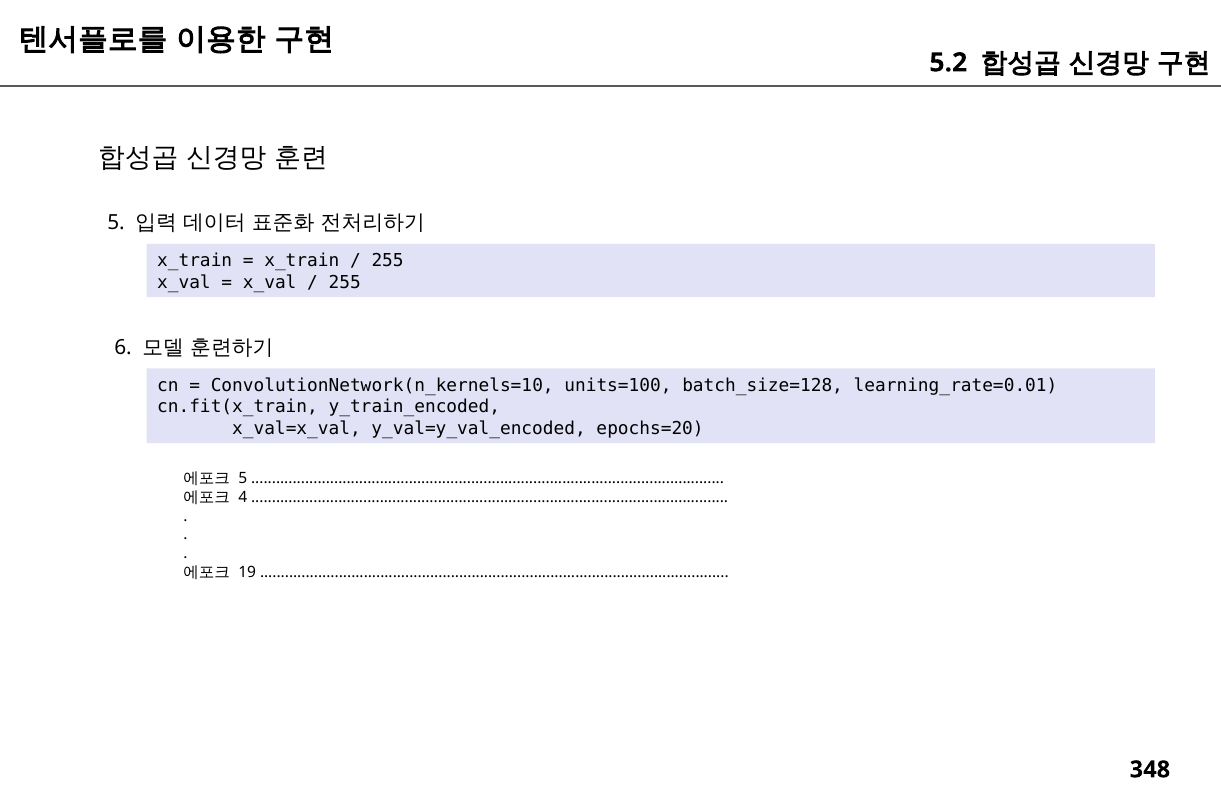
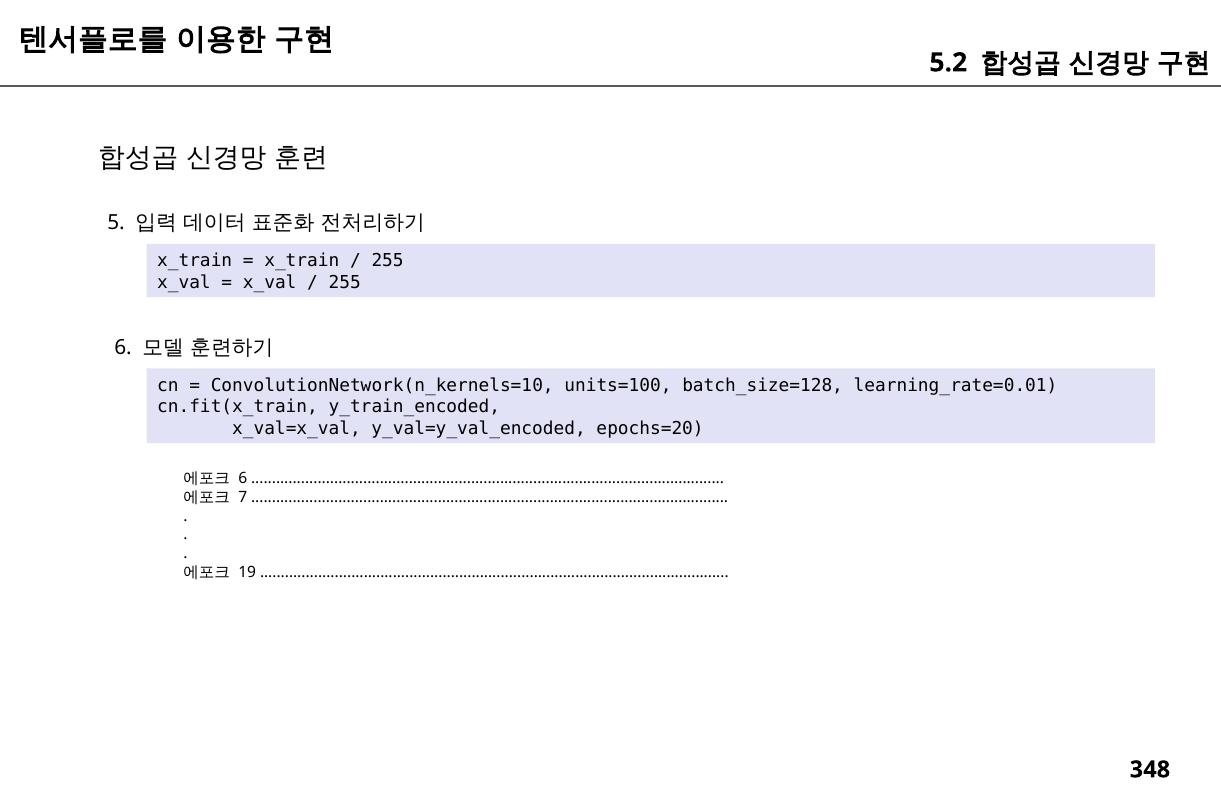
5: 5 -> 6 (243, 479)
4: 4 -> 7 (243, 497)
